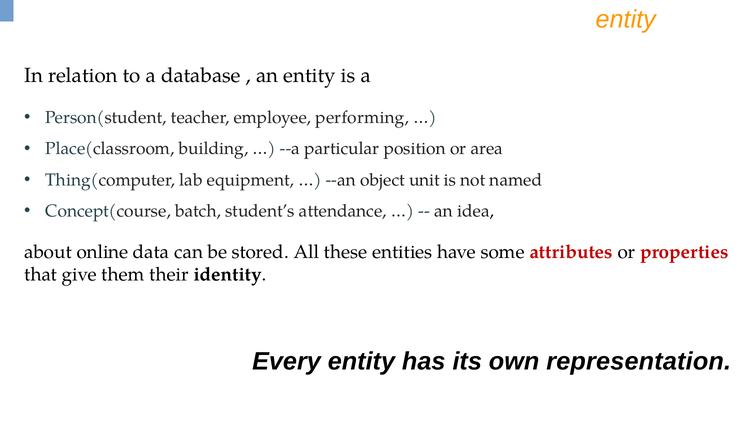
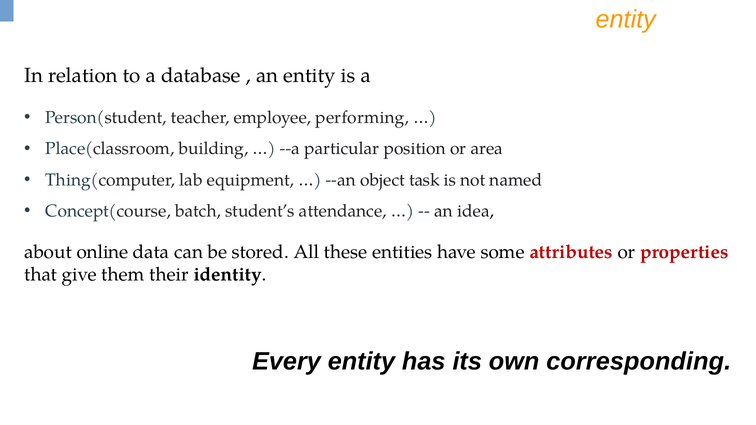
unit: unit -> task (424, 180)
representation: representation -> corresponding (639, 361)
